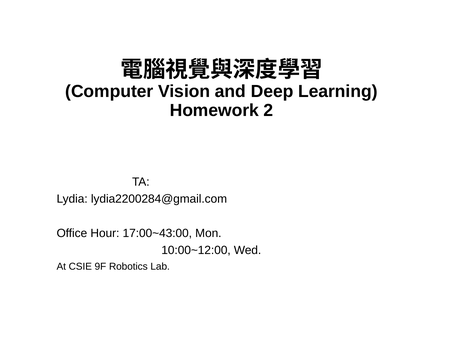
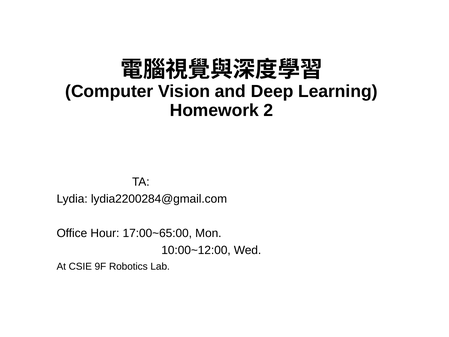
17:00~43:00: 17:00~43:00 -> 17:00~65:00 (157, 233)
